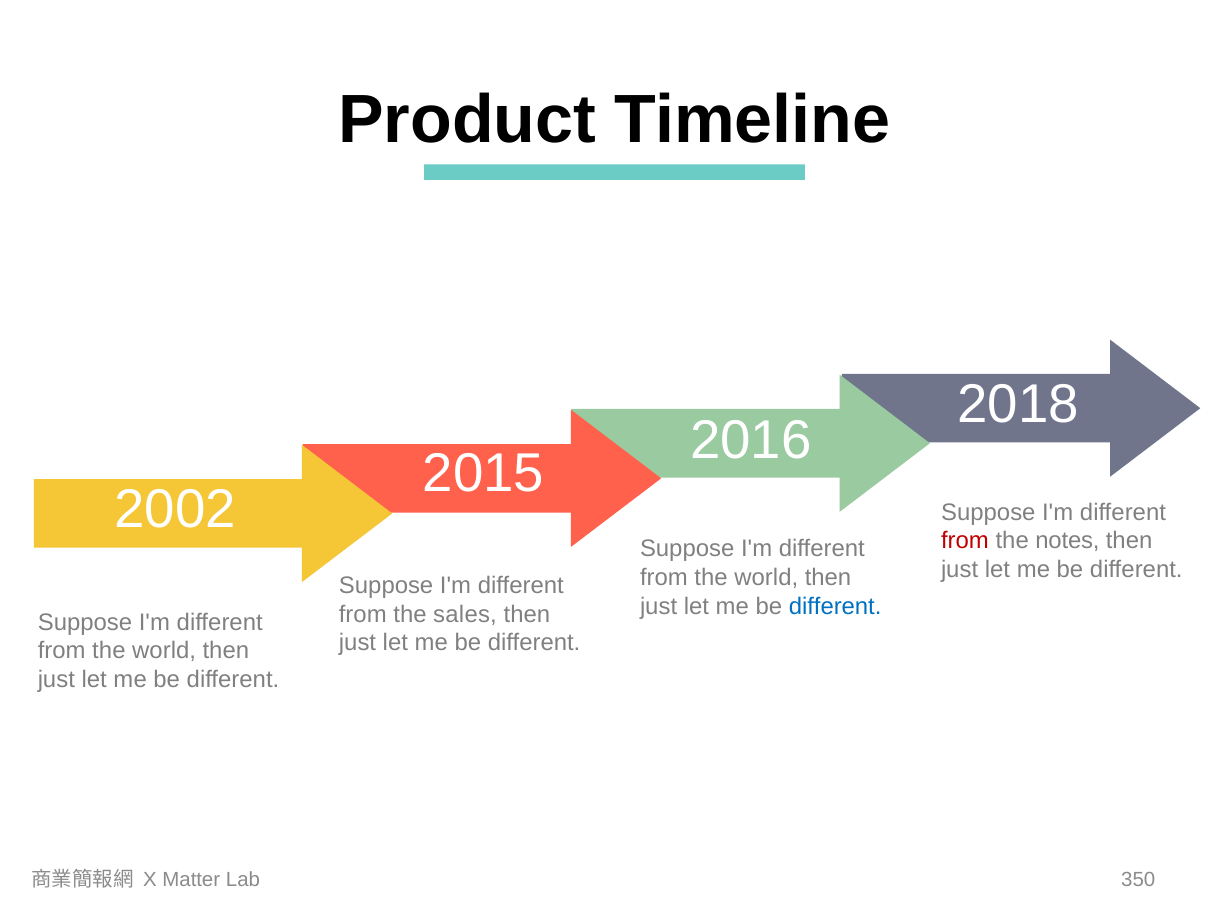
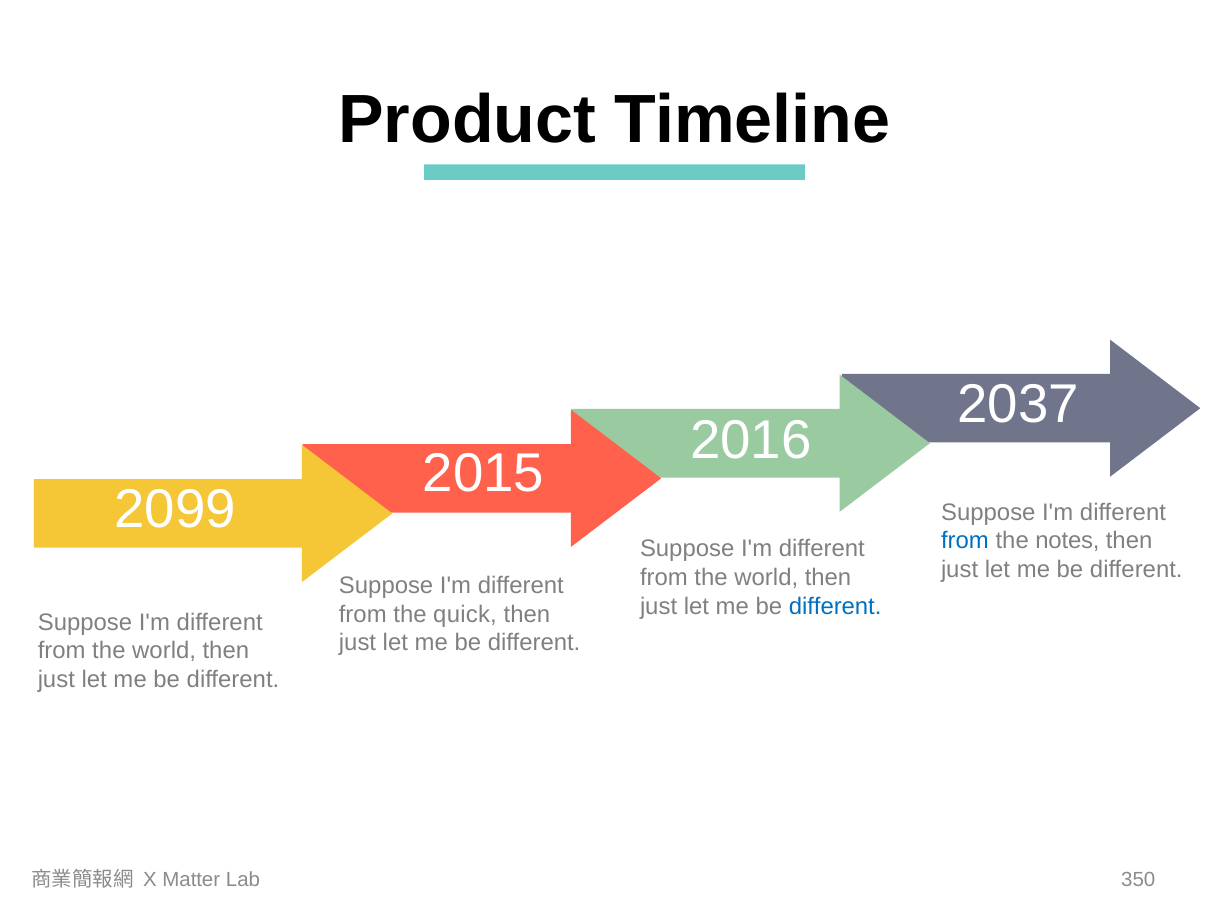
2018: 2018 -> 2037 (1018, 405)
2002: 2002 -> 2099 (175, 510)
from colour: red -> blue (965, 541)
sales: sales -> quick (465, 615)
